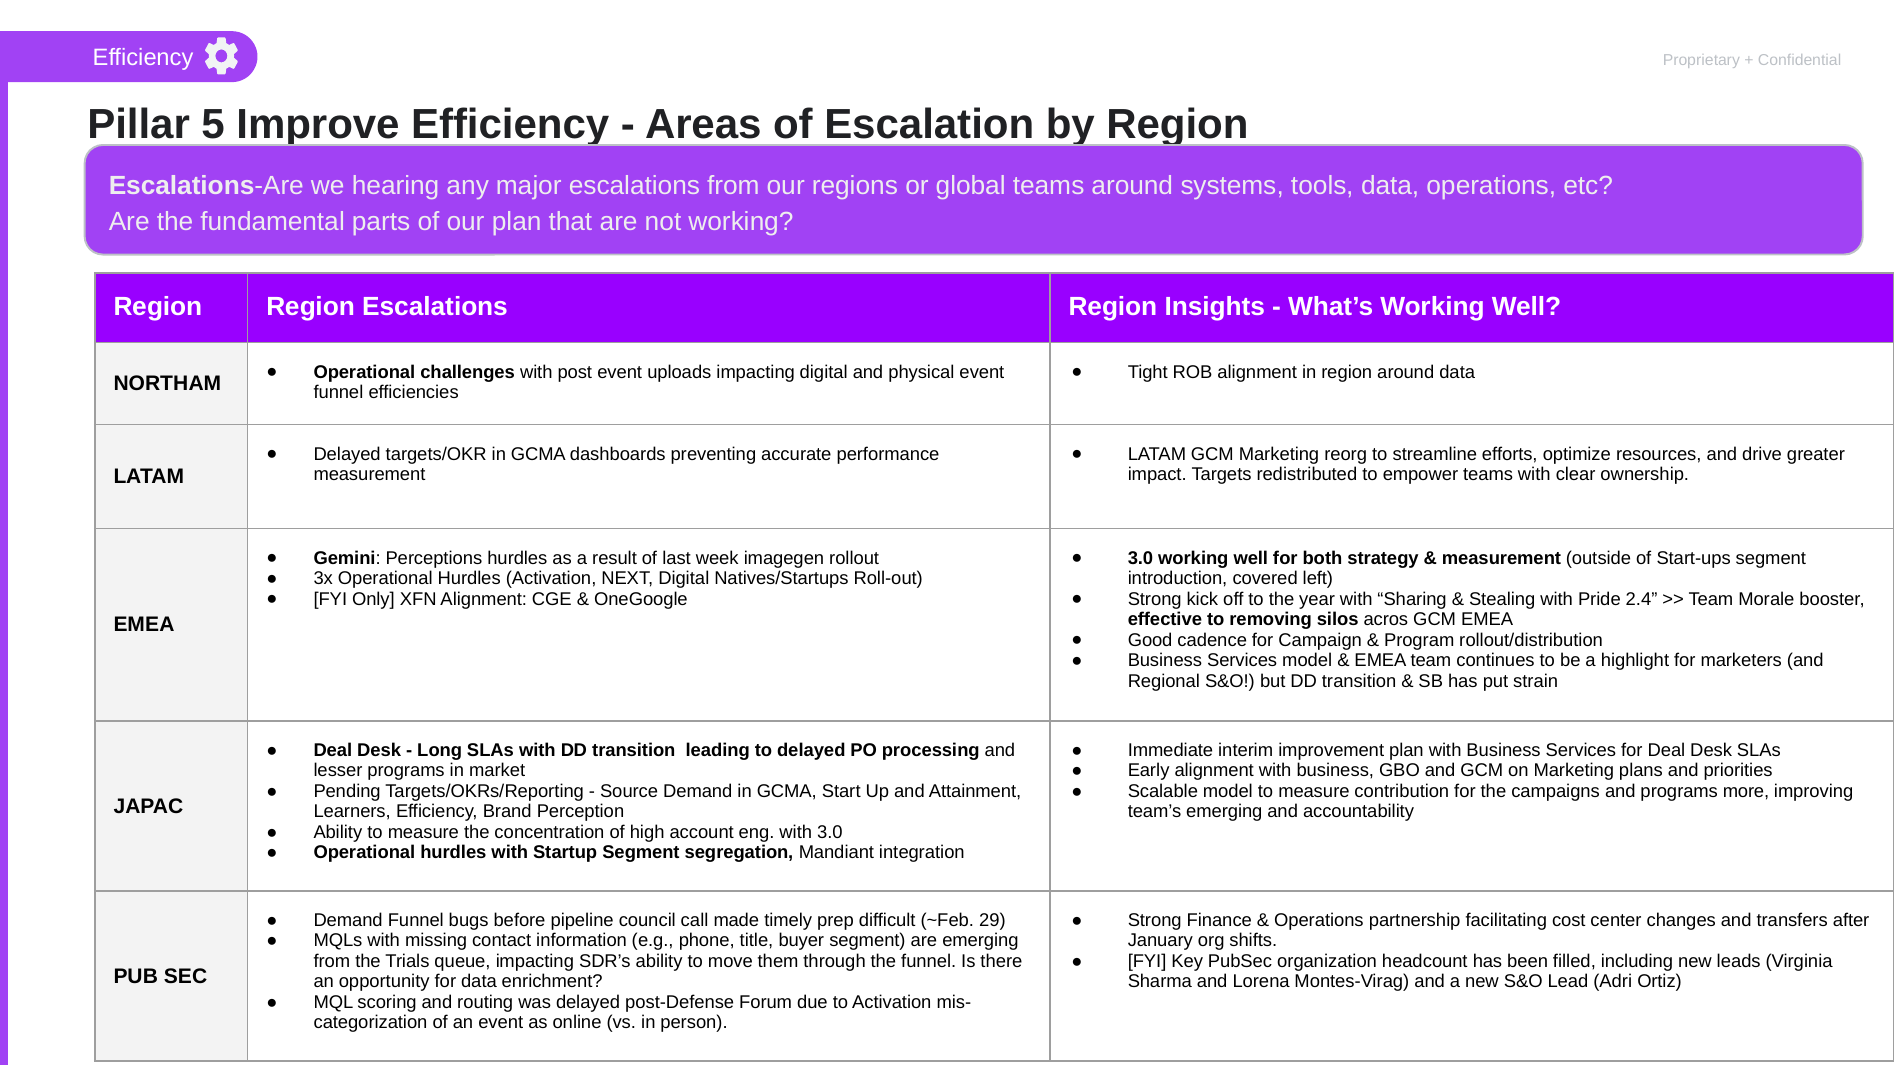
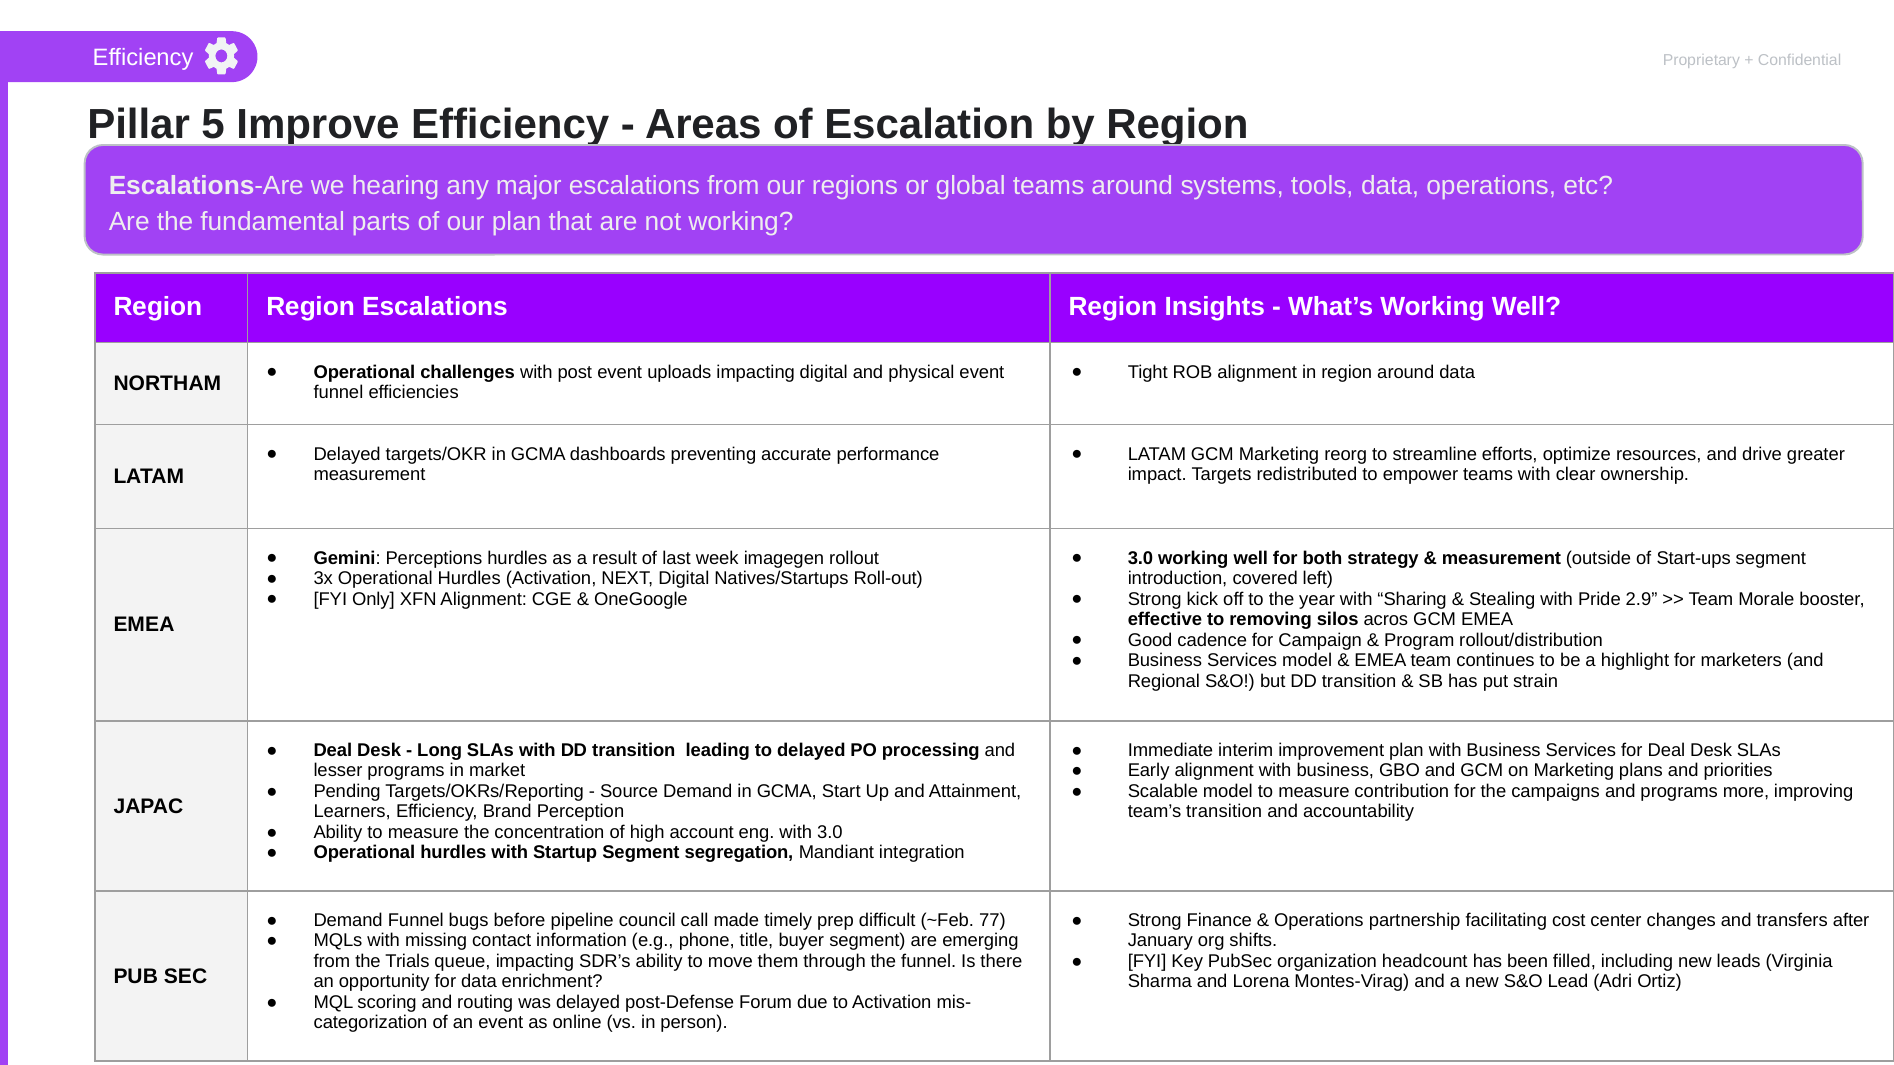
2.4: 2.4 -> 2.9 (1642, 599)
team’s emerging: emerging -> transition (1224, 812)
29: 29 -> 77 (992, 921)
